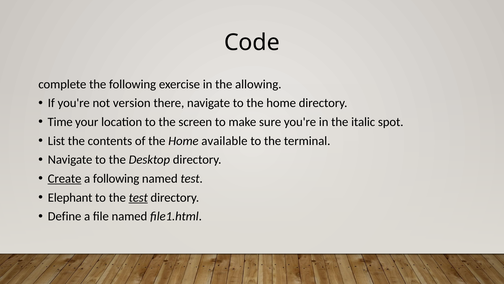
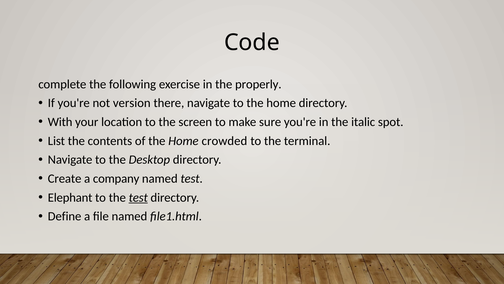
allowing: allowing -> properly (258, 84)
Time: Time -> With (60, 122)
available: available -> crowded (224, 141)
Create underline: present -> none (65, 178)
a following: following -> company (116, 178)
